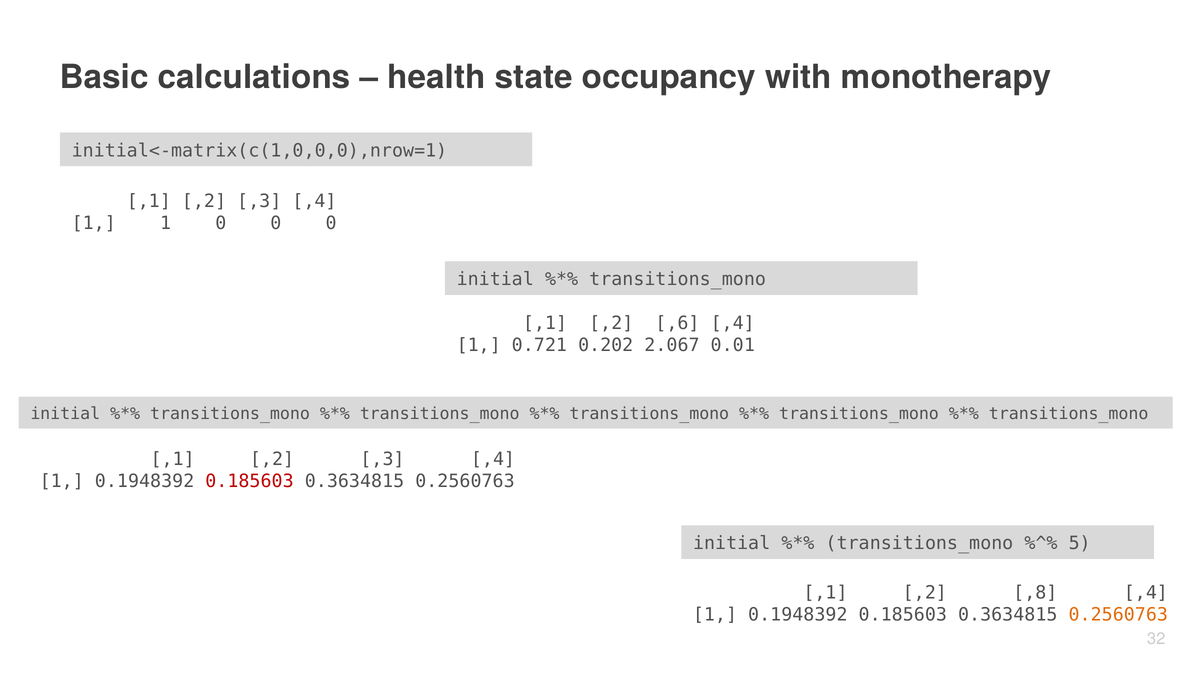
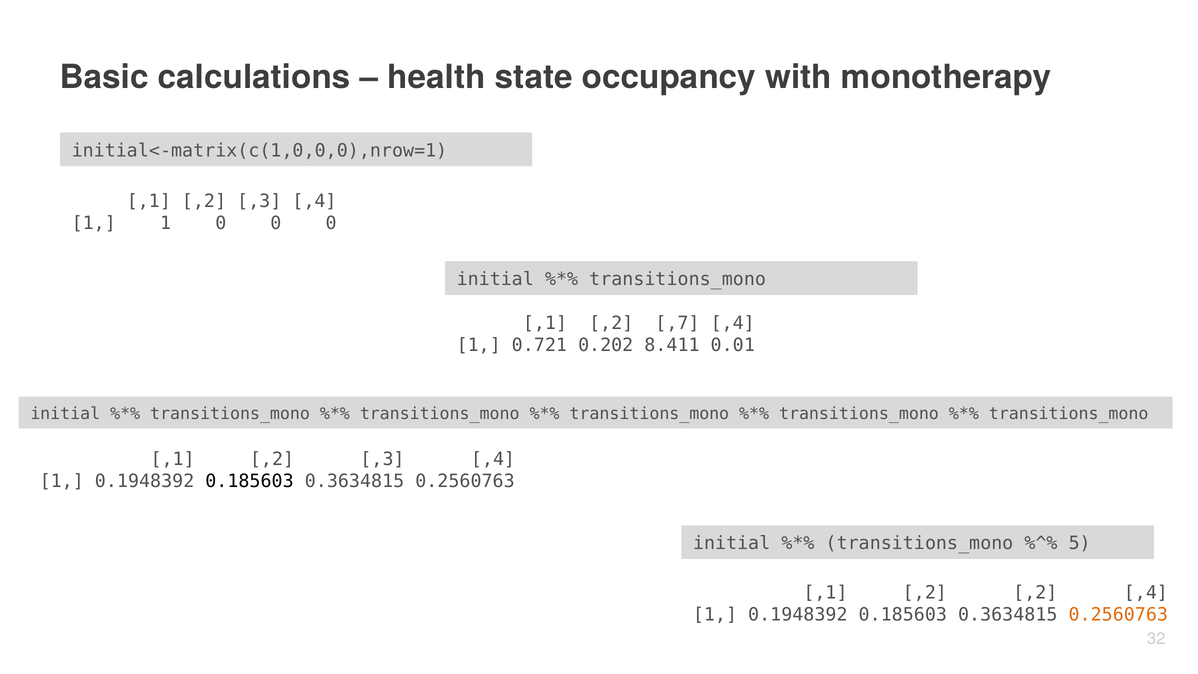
,6: ,6 -> ,7 (677, 323)
2.067: 2.067 -> 8.411 (672, 345)
0.185603 colour: red -> black (249, 481)
,2 ,8: ,8 -> ,2 (1035, 593)
